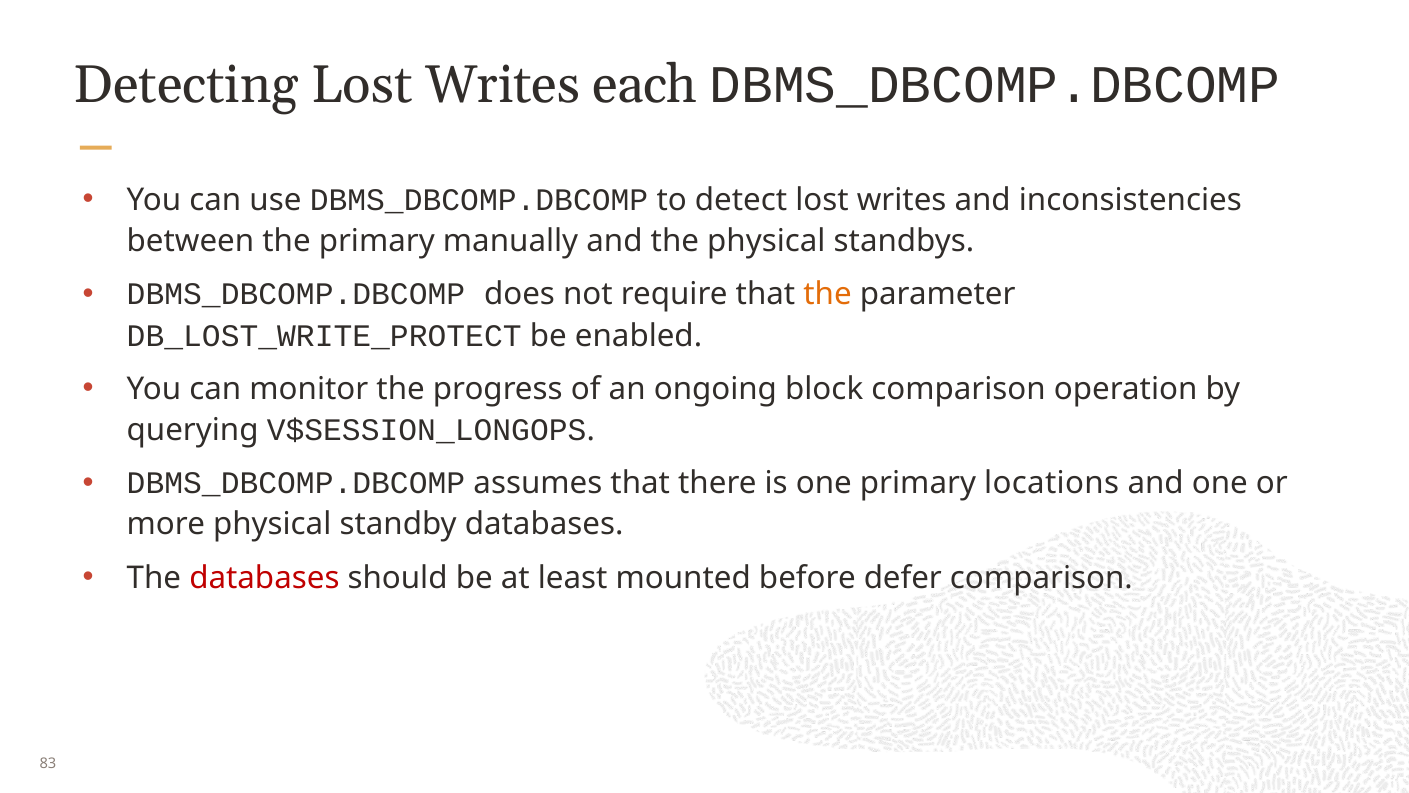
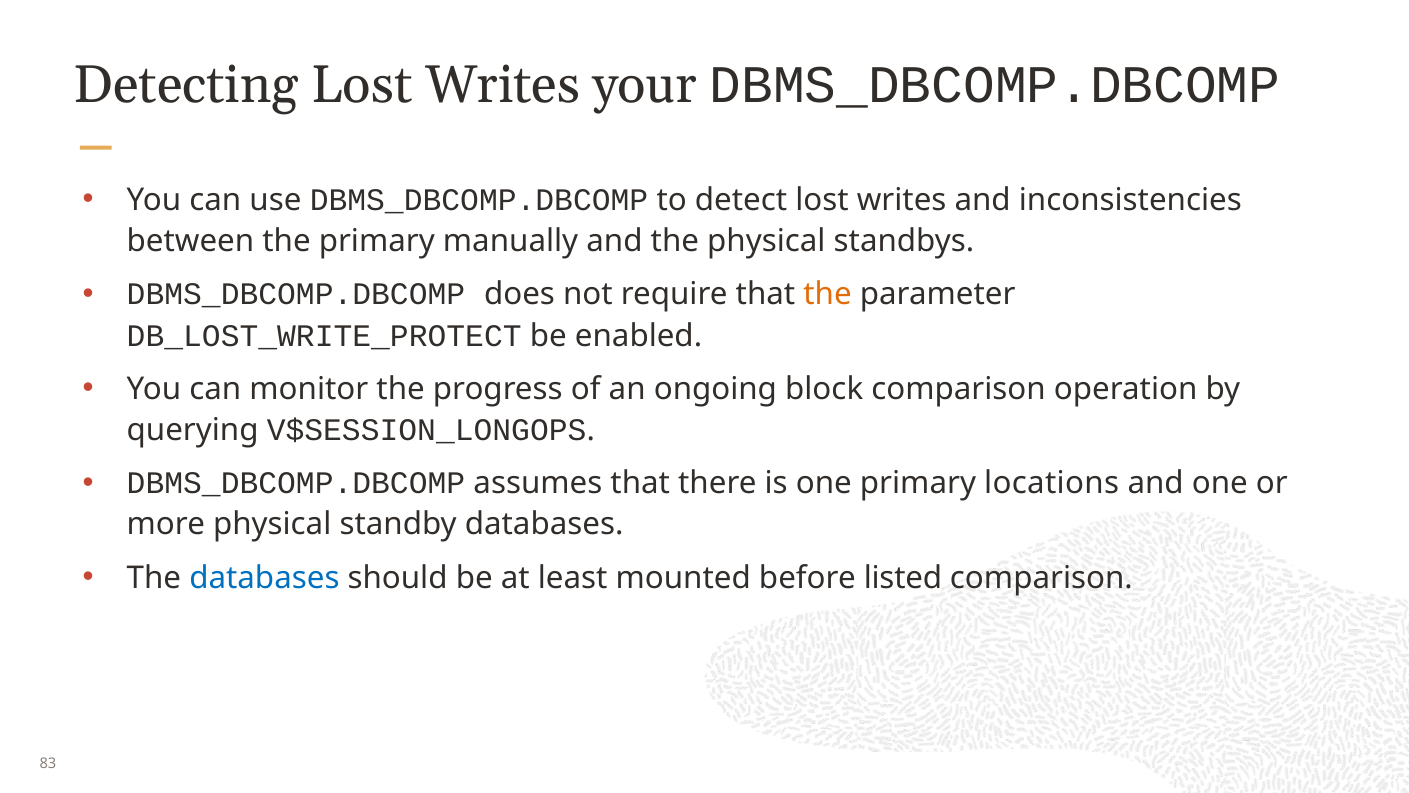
each: each -> your (645, 85)
databases colour: red -> blue (264, 577)
defer: defer -> listed (903, 577)
